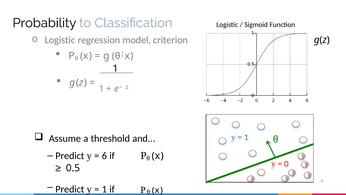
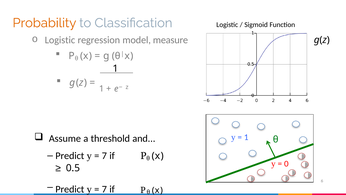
Probability colour: black -> orange (44, 23)
criterion: criterion -> measure (170, 40)
6: 6 -> 7 (104, 155)
1: 1 -> 7 (104, 189)
